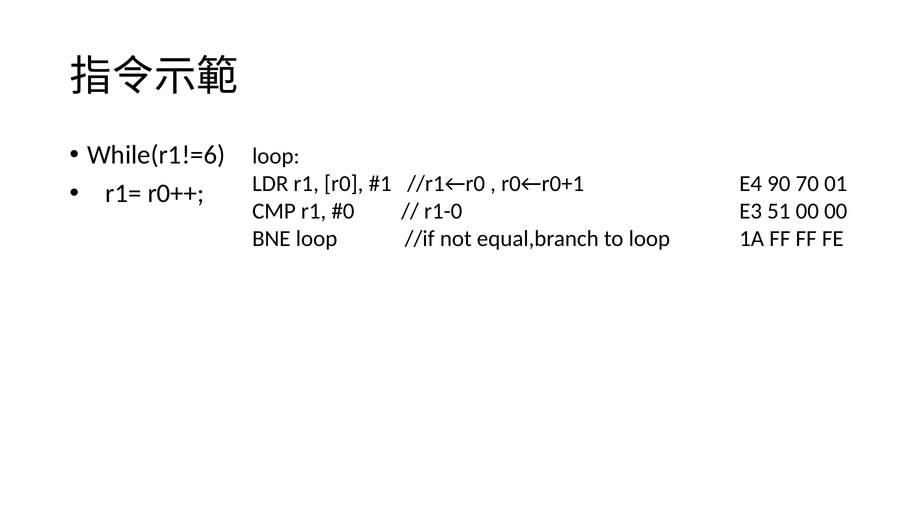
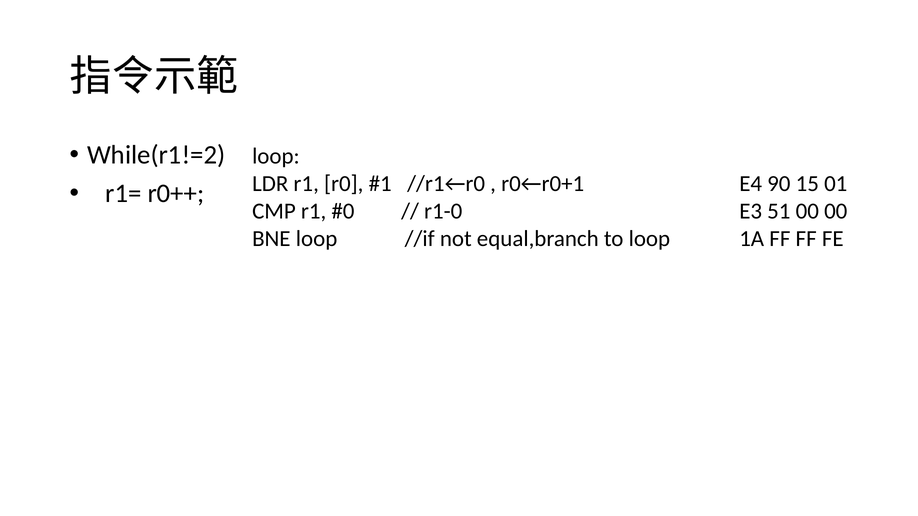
While(r1!=6: While(r1!=6 -> While(r1!=2 (156, 155)
70: 70 -> 15 (807, 184)
